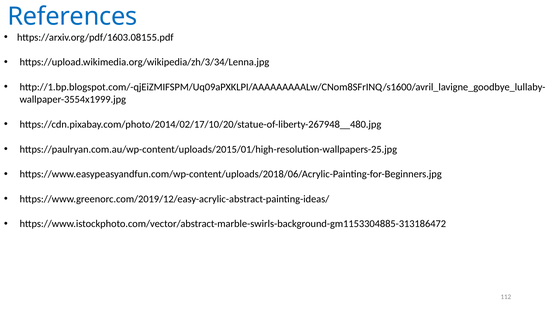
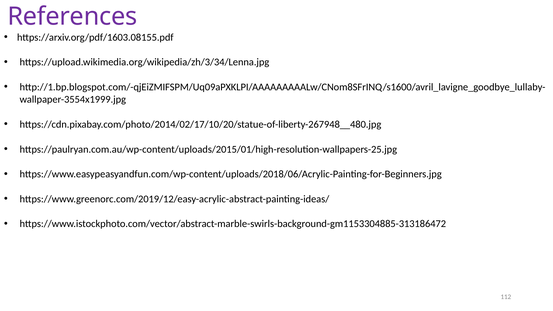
References colour: blue -> purple (72, 17)
